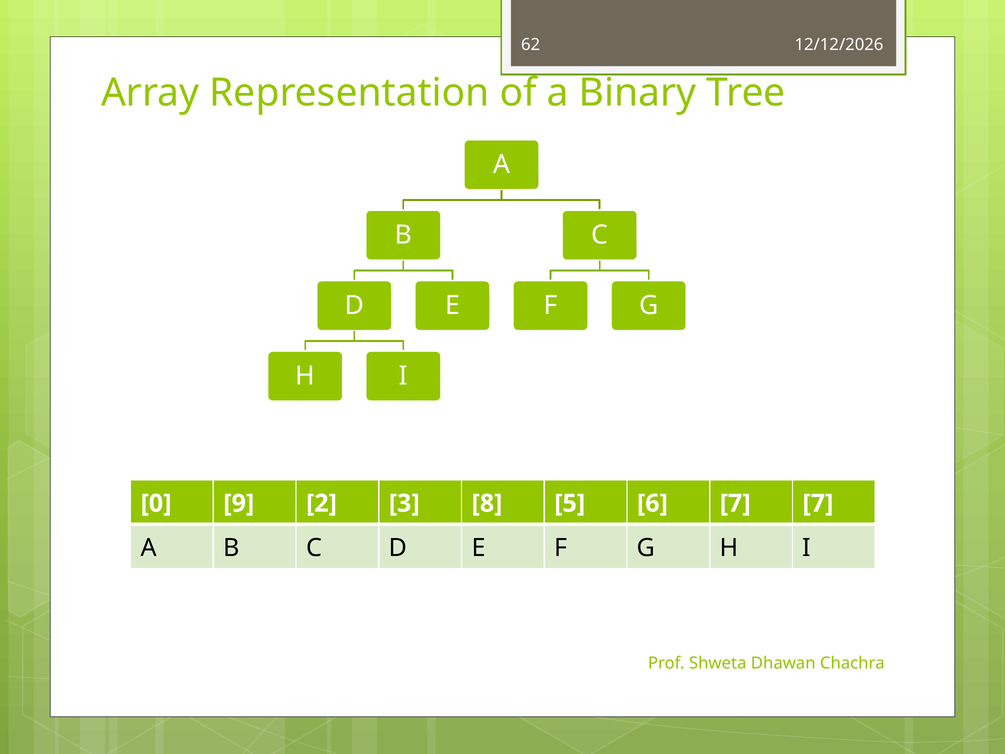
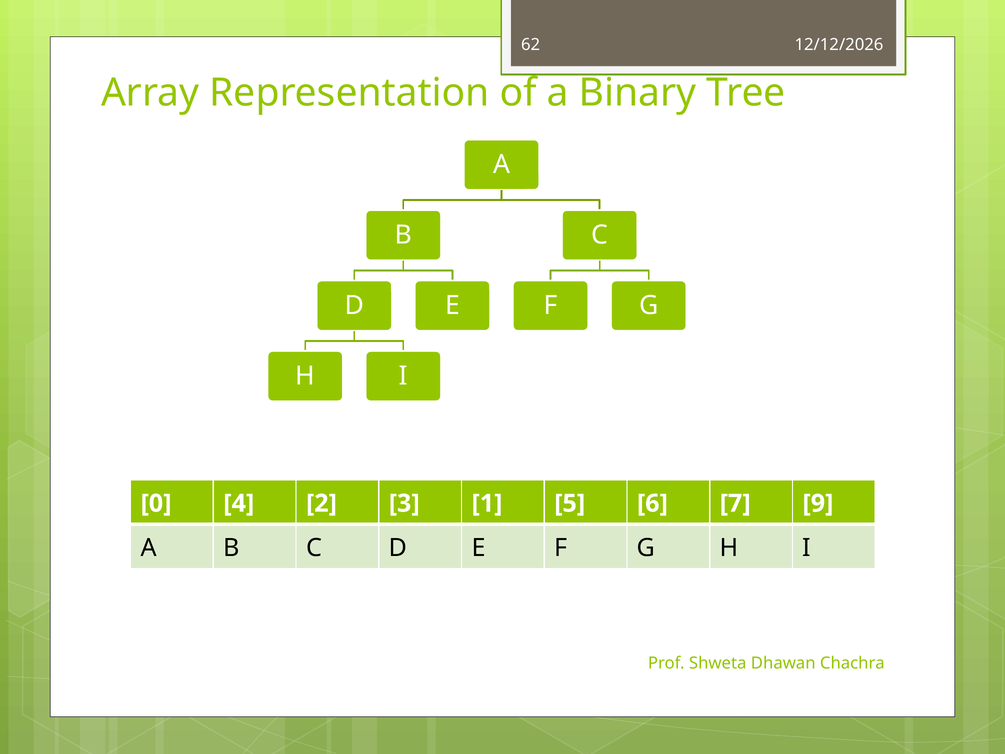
9: 9 -> 4 (239, 503)
8: 8 -> 1 (487, 503)
7 7: 7 -> 9 (818, 503)
